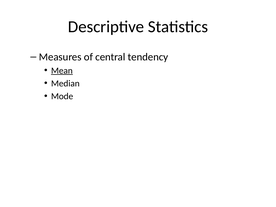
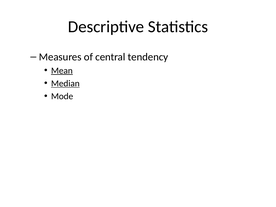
Median underline: none -> present (65, 83)
